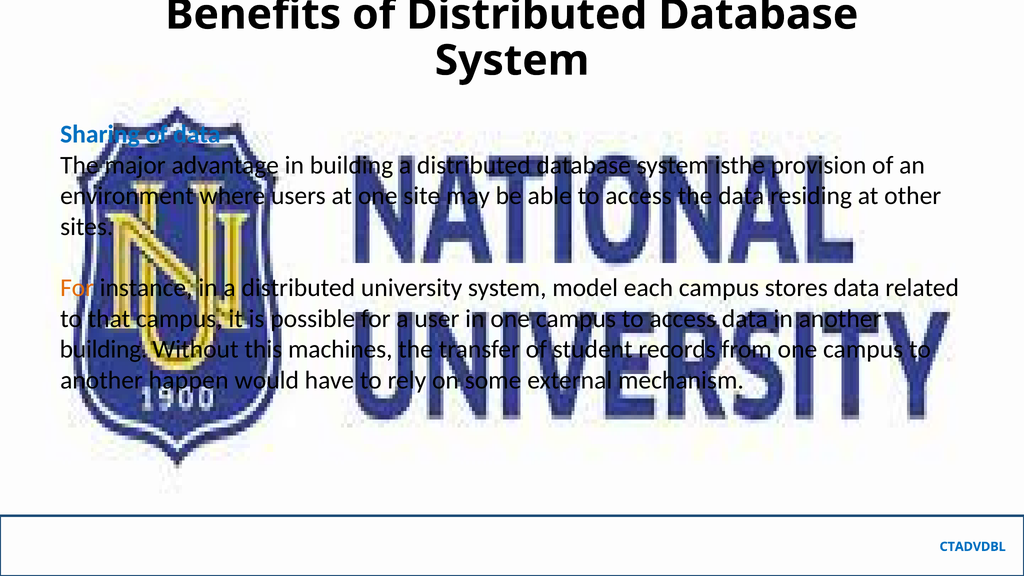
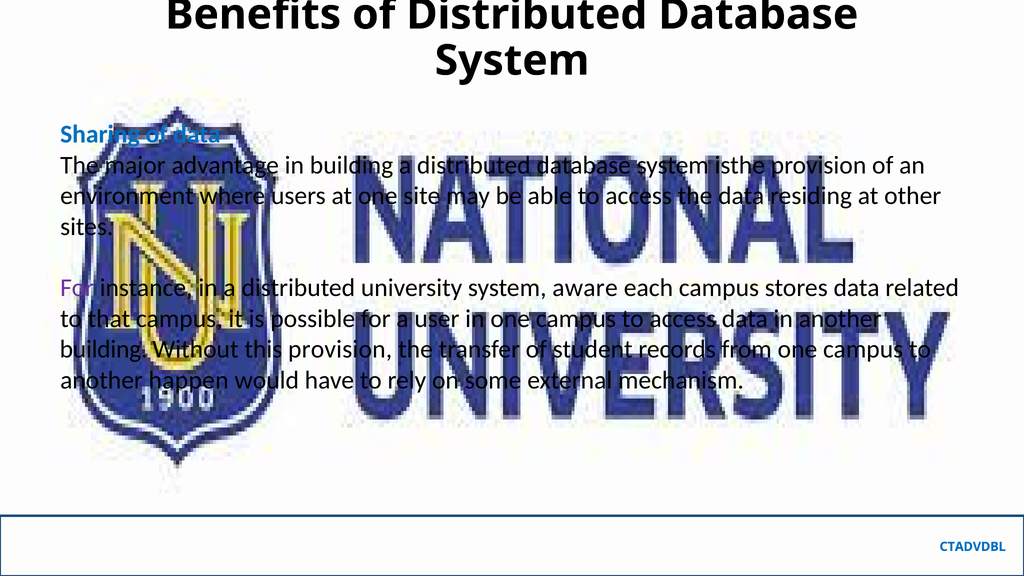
For colour: orange -> purple (77, 288)
model: model -> aware (585, 288)
this machines: machines -> provision (340, 349)
